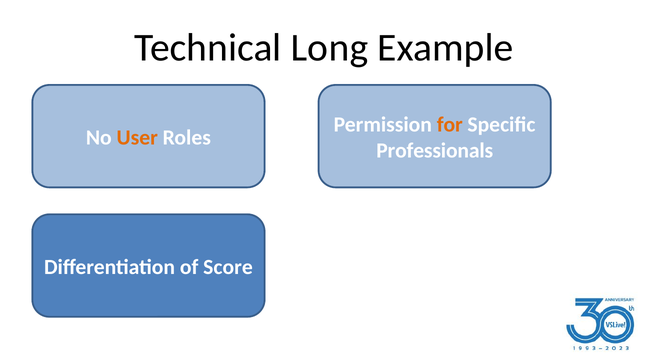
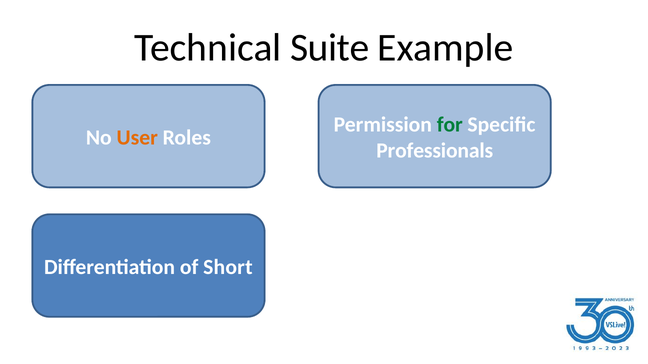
Long: Long -> Suite (330, 48)
for colour: orange -> green (450, 125)
Score: Score -> Short (228, 267)
